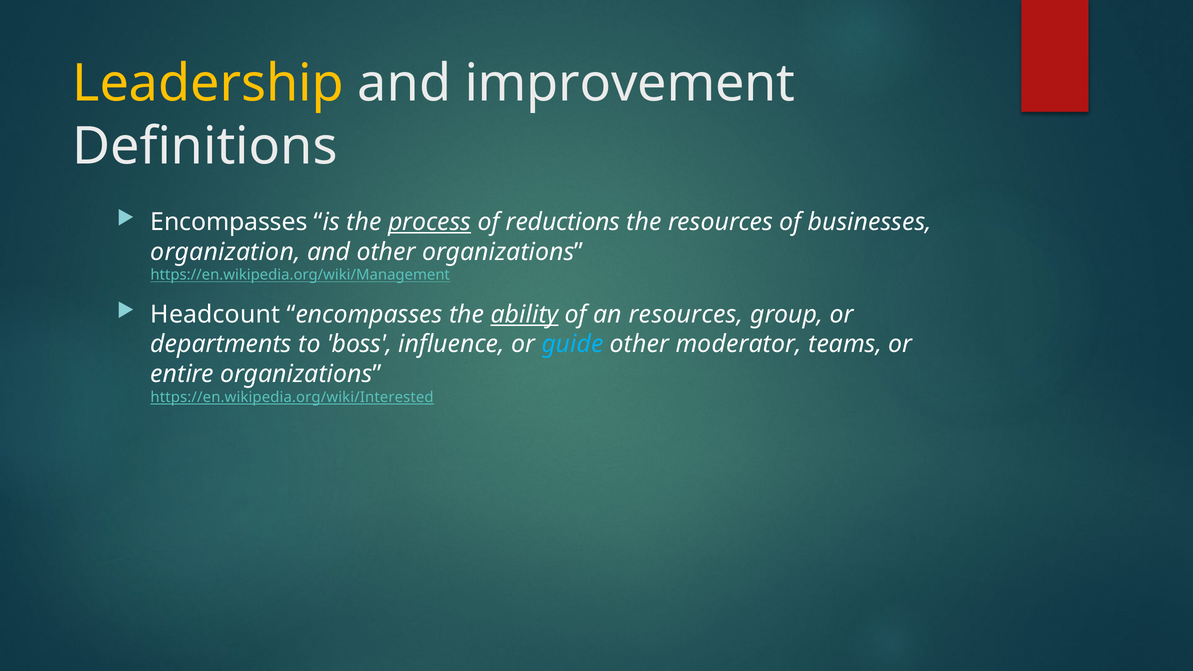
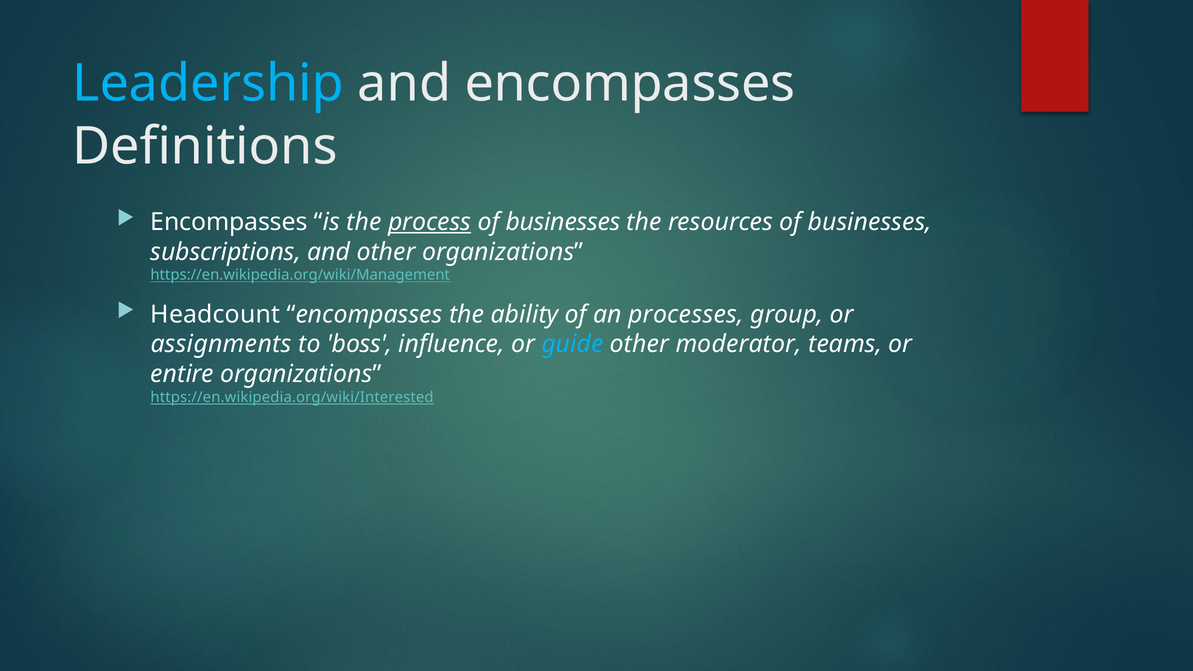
Leadership colour: yellow -> light blue (208, 84)
and improvement: improvement -> encompasses (630, 84)
reductions: reductions -> businesses (563, 222)
organization: organization -> subscriptions (226, 252)
ability underline: present -> none (525, 314)
an resources: resources -> processes (686, 314)
departments: departments -> assignments (221, 344)
